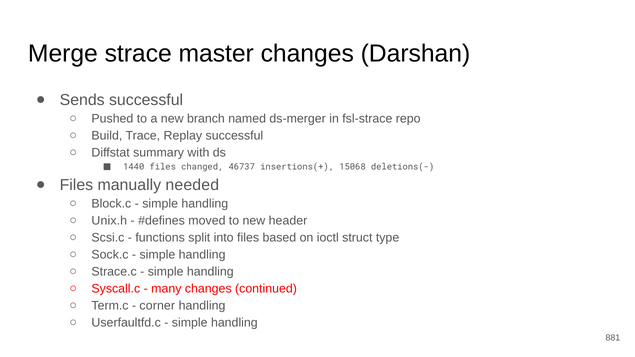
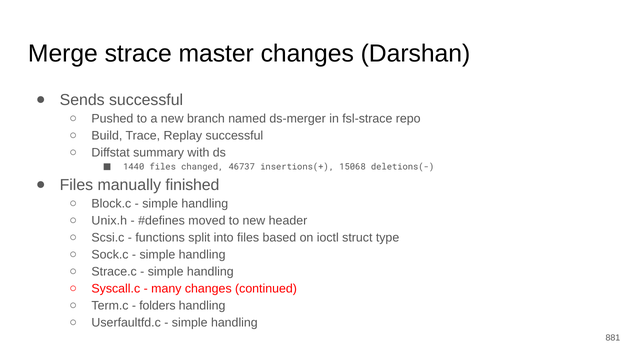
needed: needed -> finished (192, 185)
corner: corner -> folders (157, 306)
